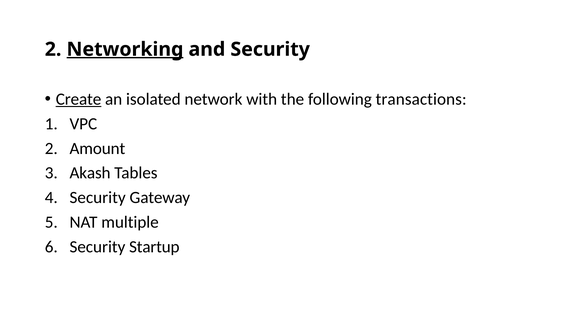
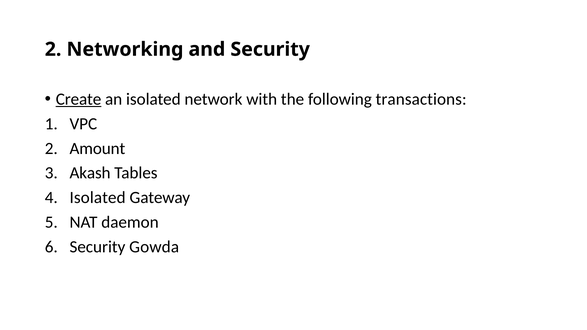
Networking underline: present -> none (125, 49)
Security: Security -> Isolated (98, 198)
multiple: multiple -> daemon (130, 222)
Startup: Startup -> Gowda (154, 247)
